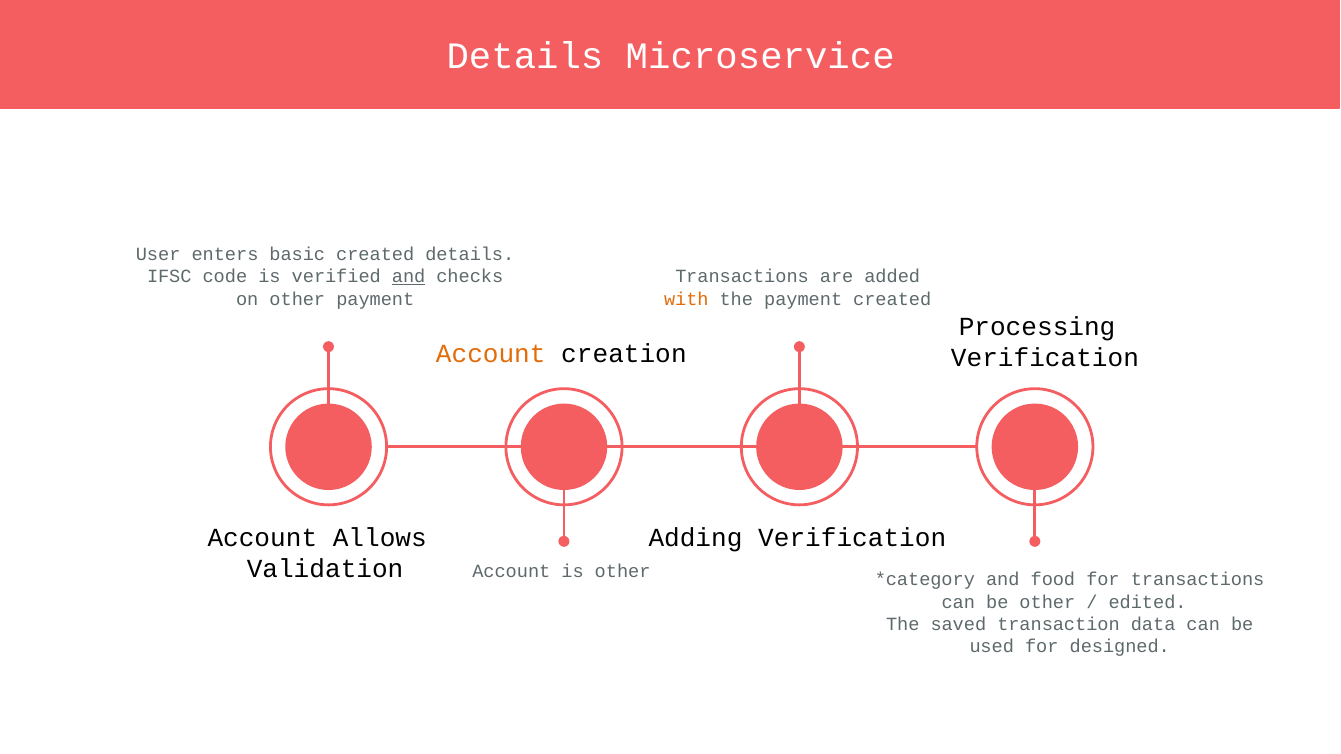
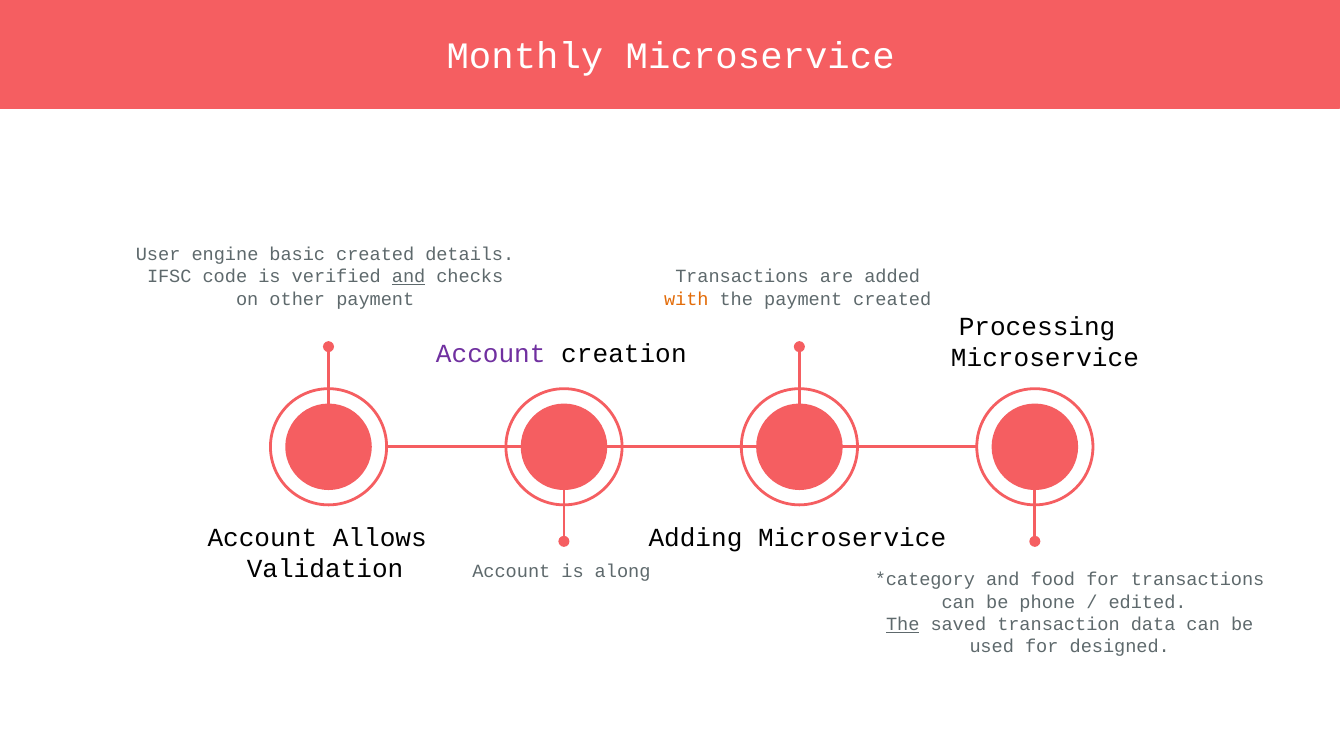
Details: Details -> Monthly (525, 56)
enters: enters -> engine (225, 254)
Account colour: orange -> purple (491, 354)
Verification: Verification -> Microservice (1045, 358)
Adding Verification: Verification -> Microservice (852, 538)
is other: other -> along (623, 572)
be other: other -> phone (1047, 602)
The underline: none -> present (903, 625)
